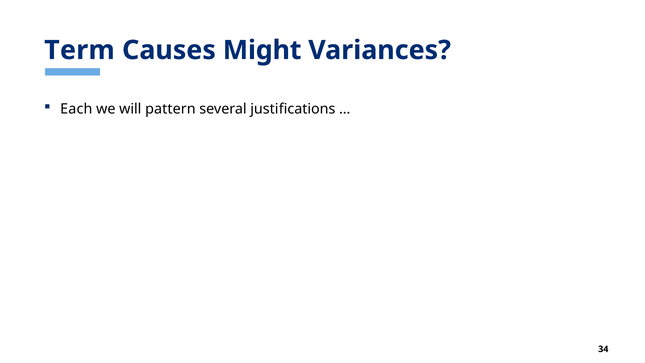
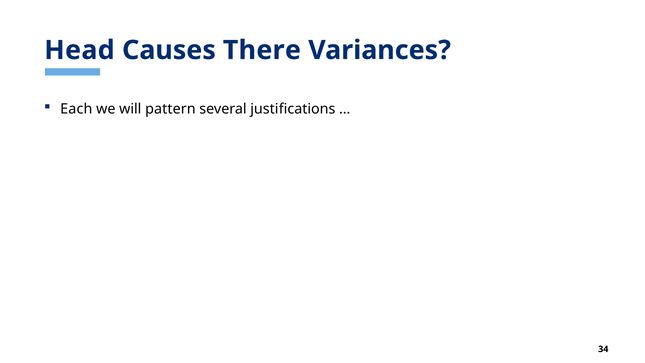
Term: Term -> Head (79, 50)
Might: Might -> There (262, 50)
